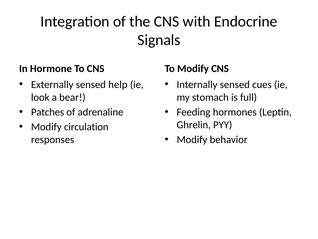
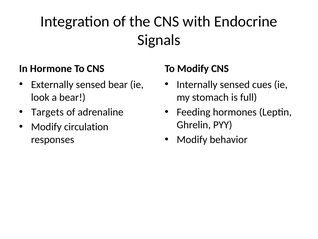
sensed help: help -> bear (118, 84)
Patches: Patches -> Targets (47, 112)
